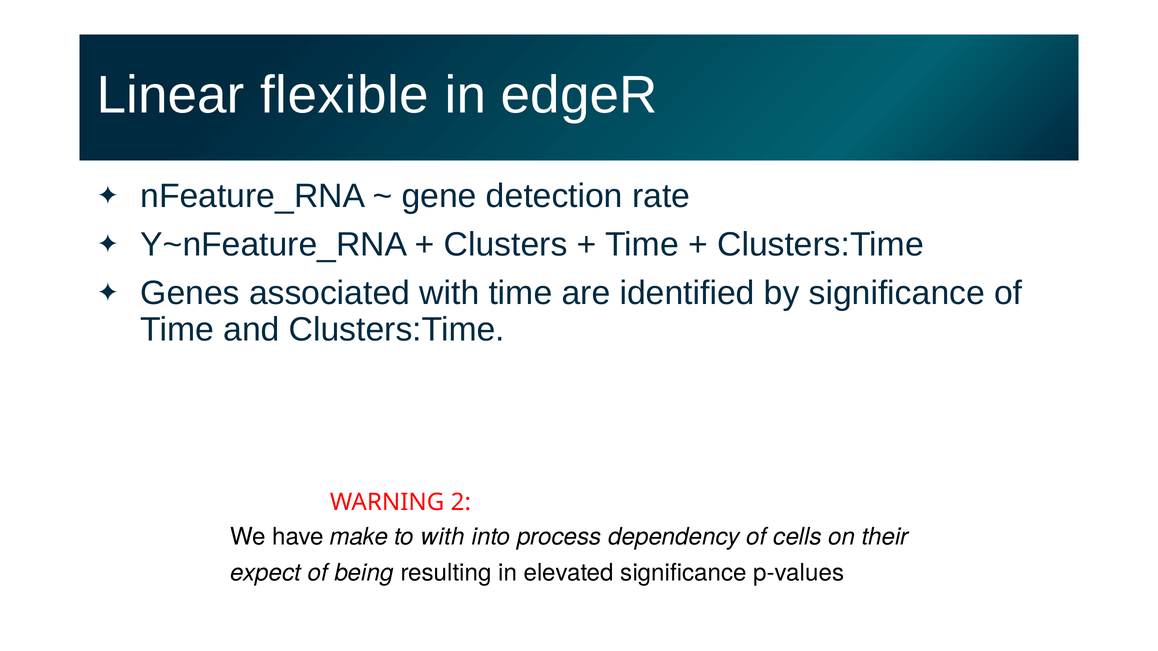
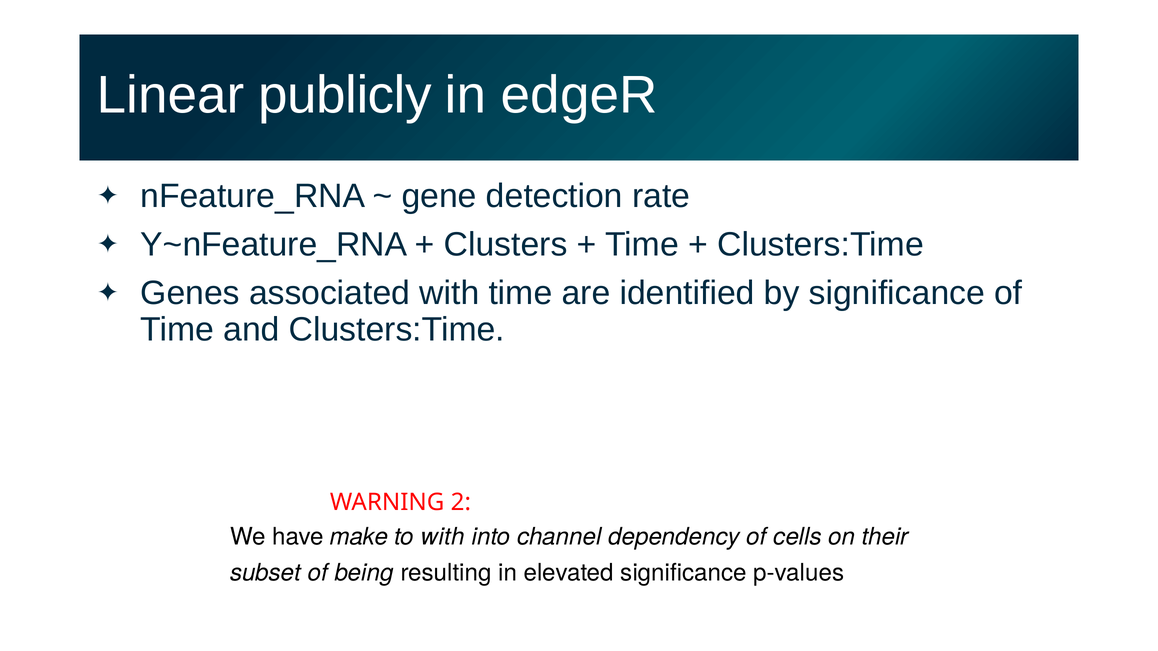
flexible: flexible -> publicly (345, 95)
process: process -> channel (559, 537)
expect: expect -> subset (266, 573)
